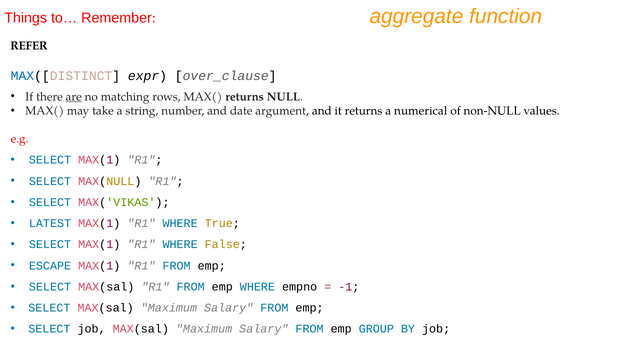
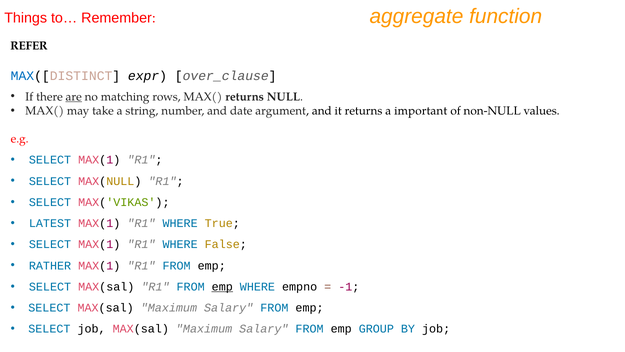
numerical: numerical -> important (421, 111)
ESCAPE: ESCAPE -> RATHER (50, 265)
emp underline: none -> present (222, 286)
